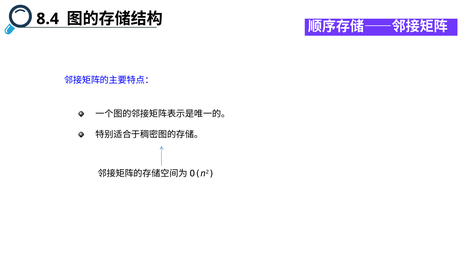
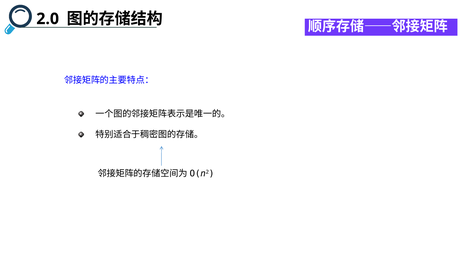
8.4: 8.4 -> 2.0 (48, 19)
